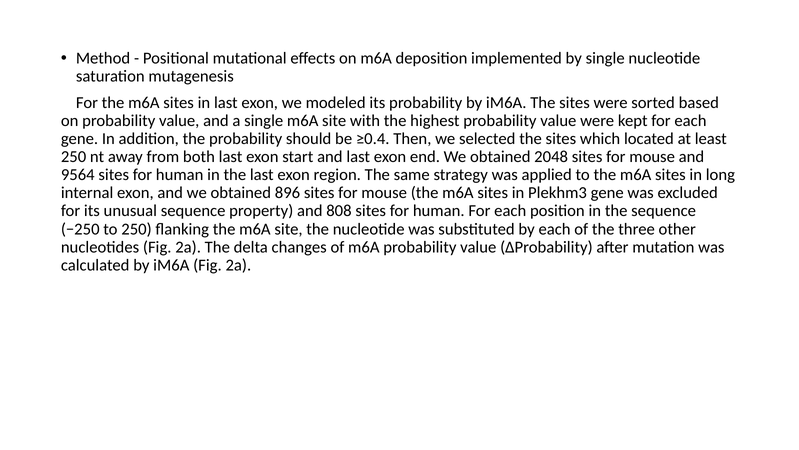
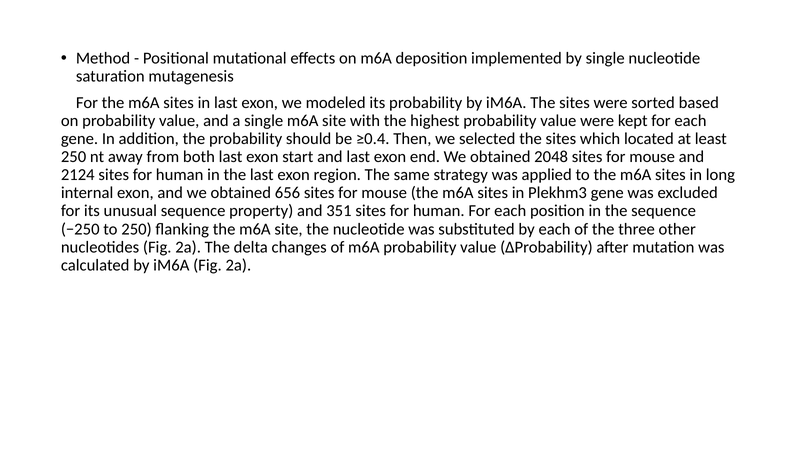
9564: 9564 -> 2124 (78, 175)
896: 896 -> 656 (287, 193)
808: 808 -> 351 (339, 211)
